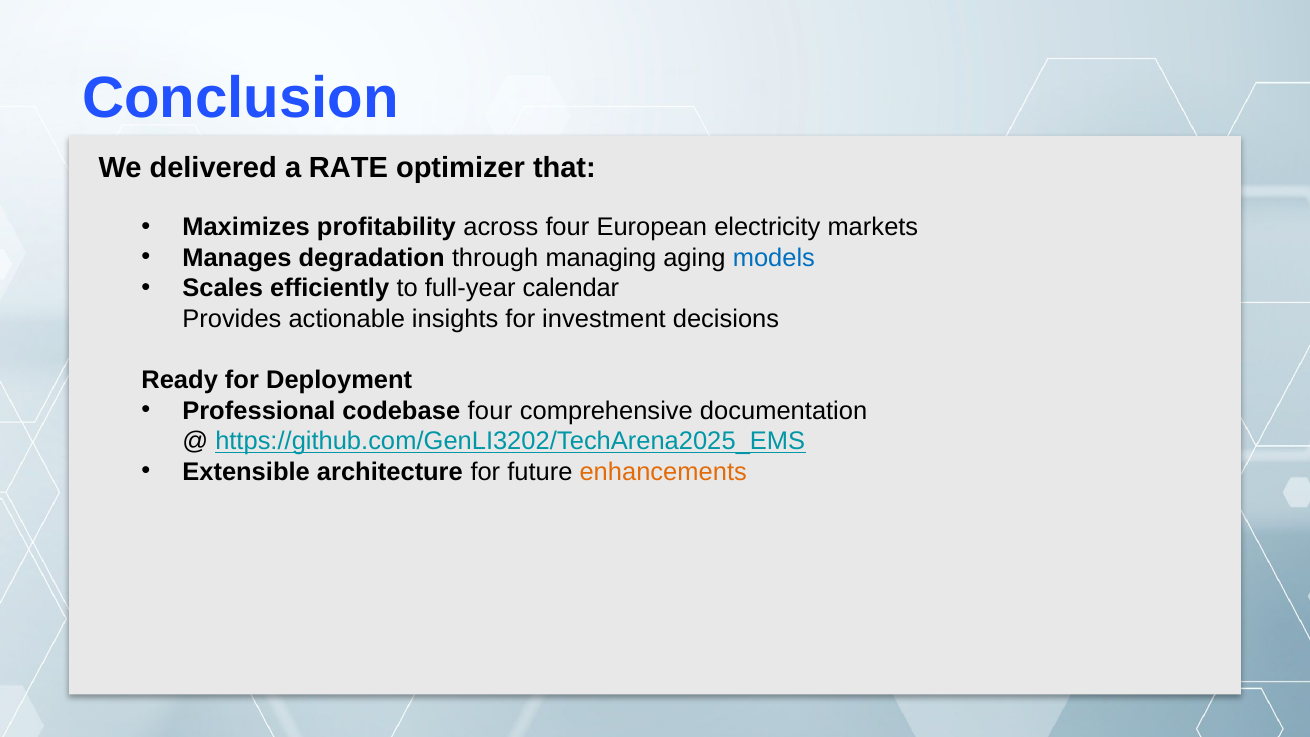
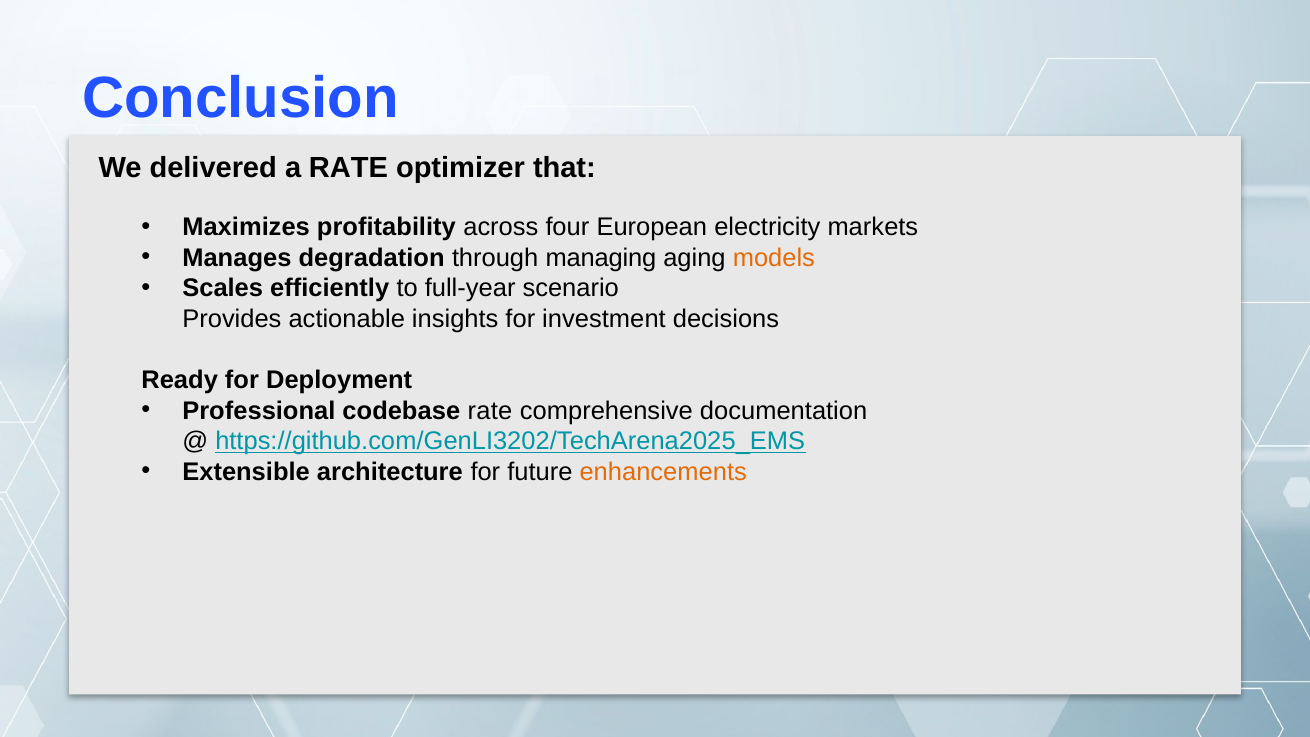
models colour: blue -> orange (774, 258)
calendar: calendar -> scenario (571, 288)
codebase four: four -> rate (490, 411)
